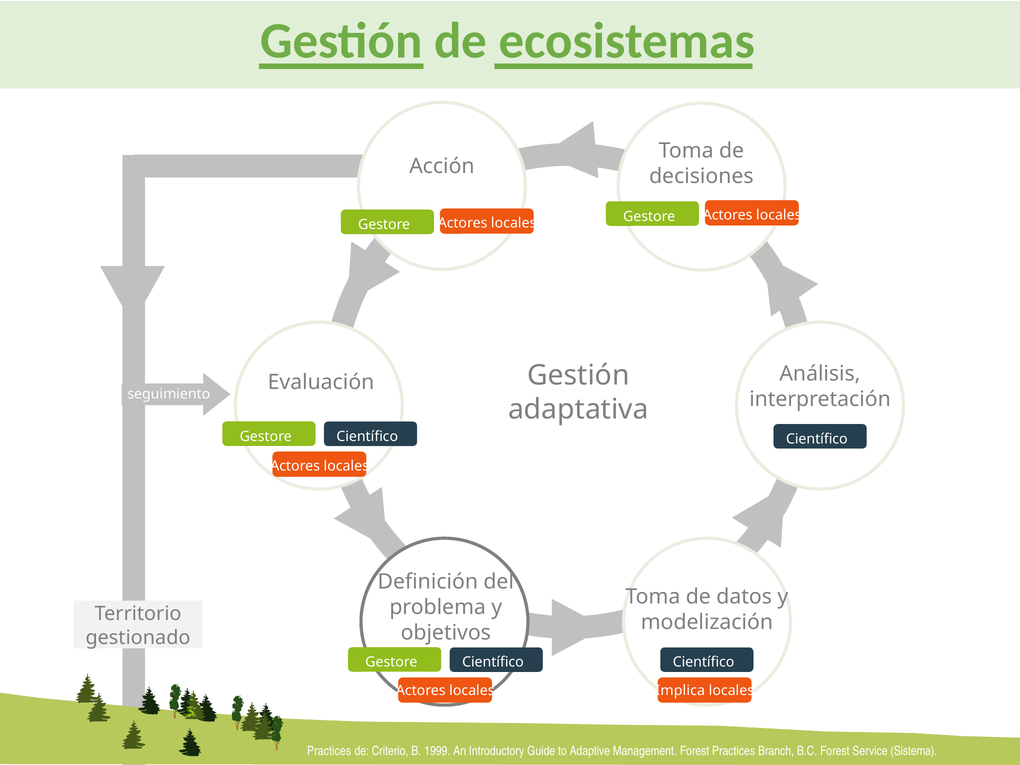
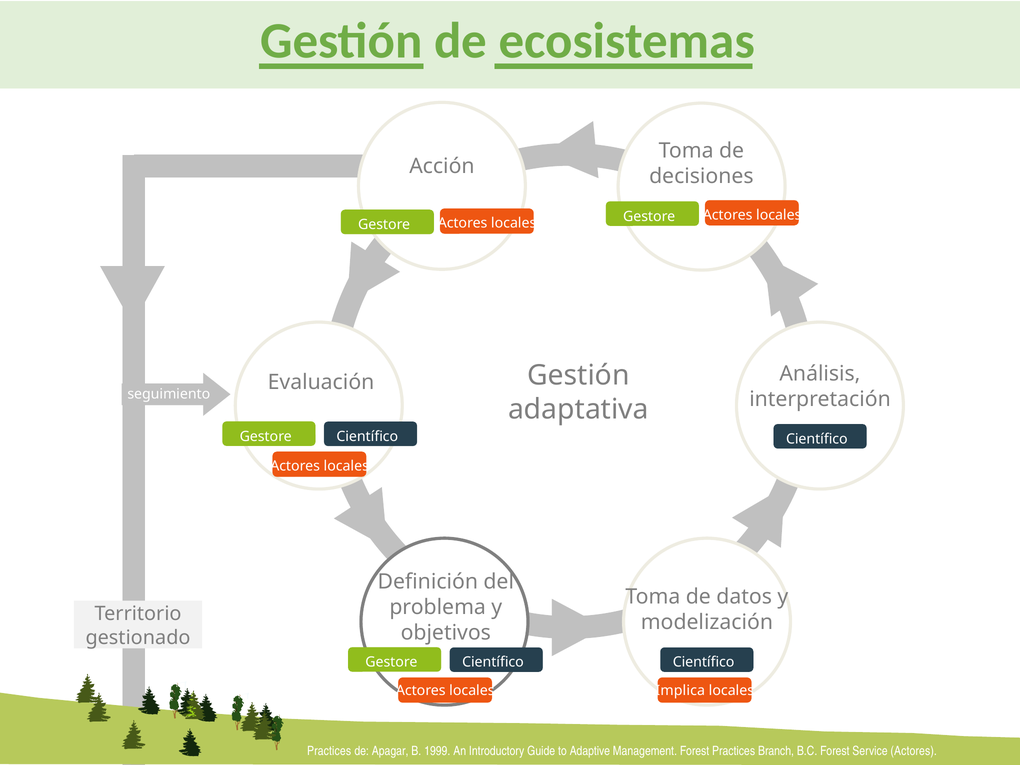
Criterio: Criterio -> Apagar (390, 751)
Service Sistema: Sistema -> Actores (914, 751)
